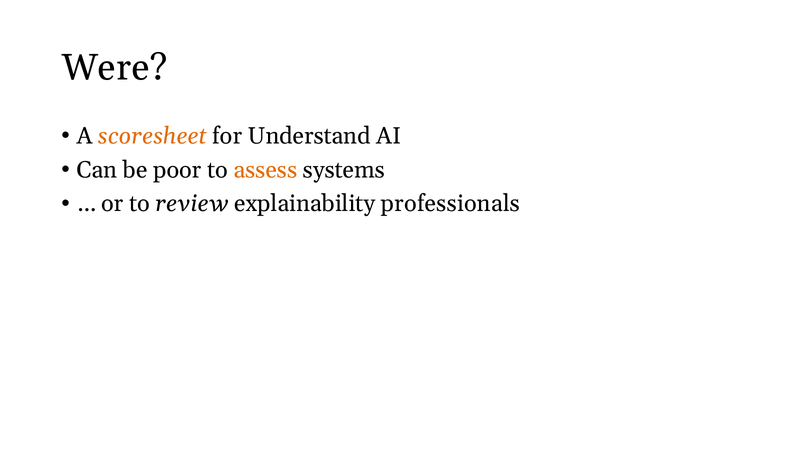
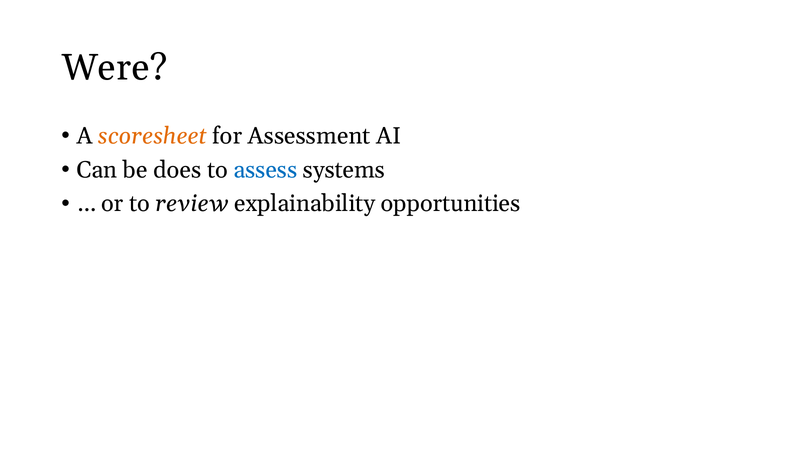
Understand: Understand -> Assessment (309, 136)
poor: poor -> does (177, 170)
assess colour: orange -> blue (265, 170)
professionals: professionals -> opportunities (451, 204)
